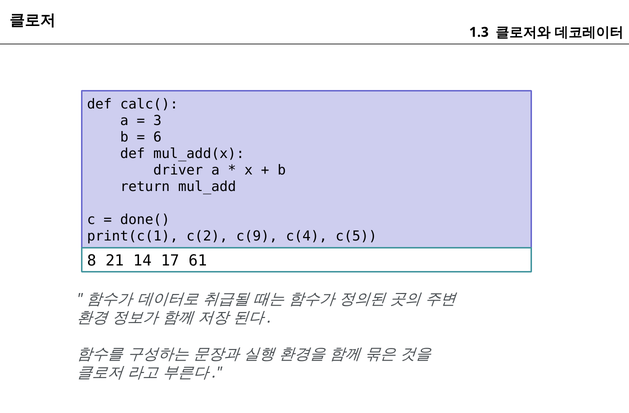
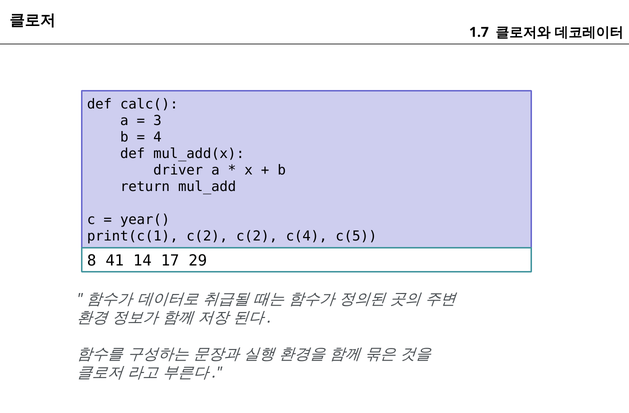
1.3: 1.3 -> 1.7 (479, 32)
6: 6 -> 4 (157, 137)
done(: done( -> year( (145, 220)
c(2 c(9: c(9 -> c(2 (257, 236)
21: 21 -> 41 (115, 261)
61: 61 -> 29 (198, 261)
